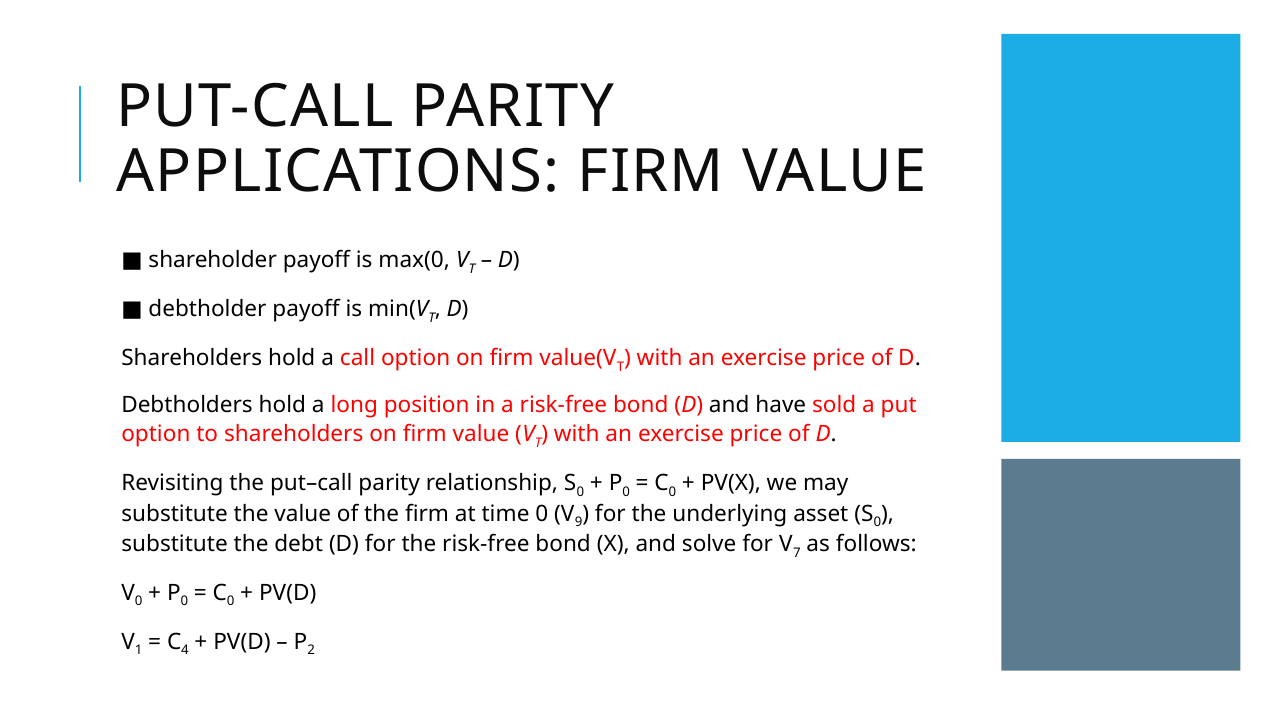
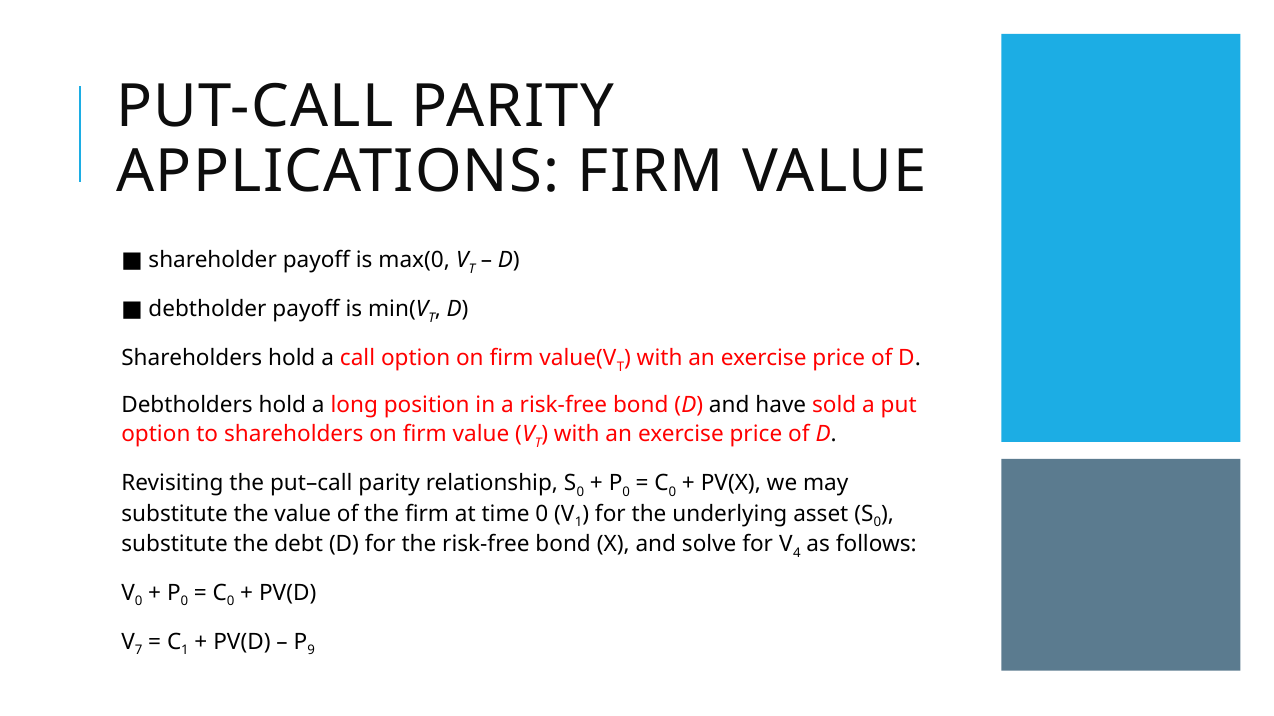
9: 9 -> 1 (579, 523)
7: 7 -> 4 (797, 553)
1: 1 -> 7 (139, 651)
4: 4 -> 1 (185, 651)
2: 2 -> 9 (311, 651)
